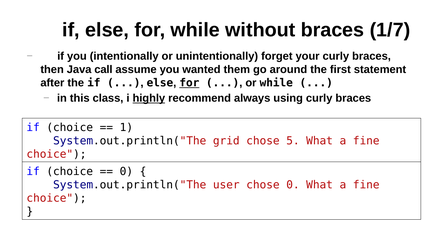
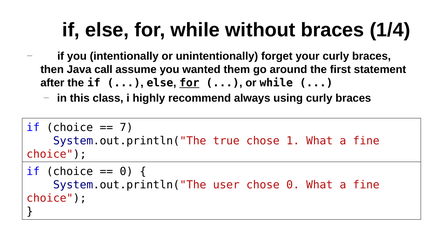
1/7: 1/7 -> 1/4 (390, 30)
highly underline: present -> none (149, 98)
1: 1 -> 7 (126, 128)
grid: grid -> true (226, 141)
5: 5 -> 1 (293, 141)
